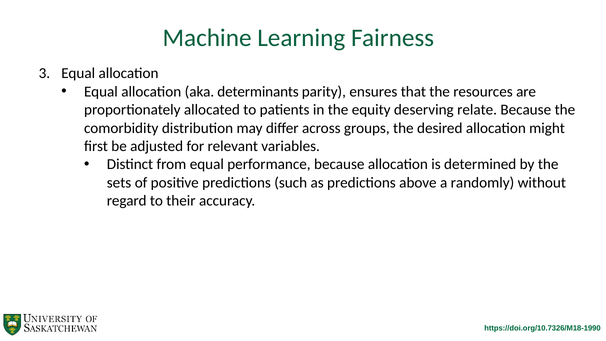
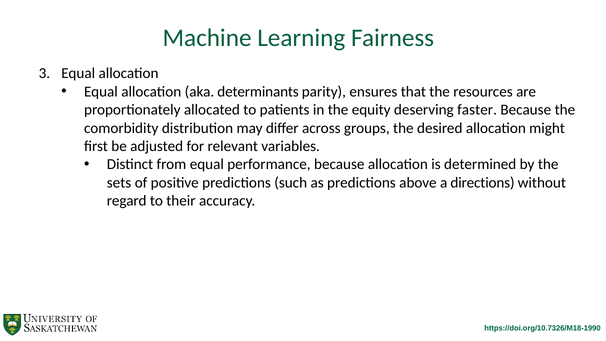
relate: relate -> faster (477, 110)
randomly: randomly -> directions (483, 183)
